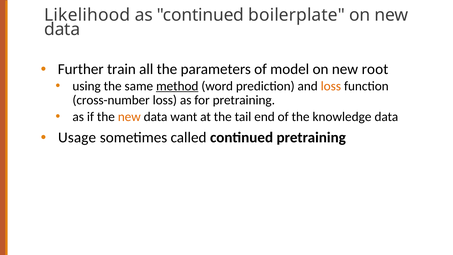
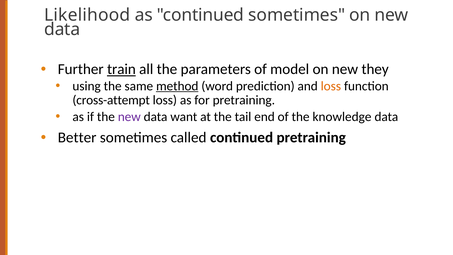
continued boilerplate: boilerplate -> sometimes (297, 15)
train underline: none -> present (121, 69)
root: root -> they (375, 69)
cross-number: cross-number -> cross-attempt (111, 100)
new colour: orange -> purple (129, 117)
Usage: Usage -> Better (77, 138)
